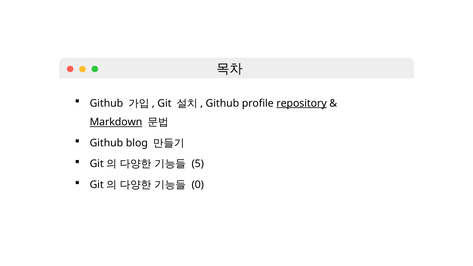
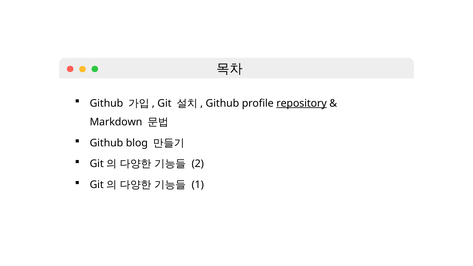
Markdown underline: present -> none (116, 122)
5: 5 -> 2 (198, 164)
0: 0 -> 1 (198, 185)
